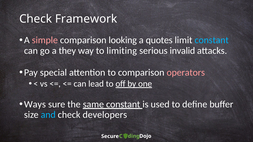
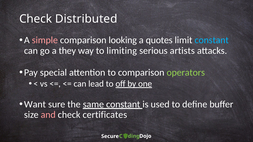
Framework: Framework -> Distributed (86, 19)
invalid: invalid -> artists (182, 51)
operators colour: pink -> light green (186, 73)
Ways: Ways -> Want (35, 104)
and colour: light blue -> pink (48, 115)
developers: developers -> certificates (105, 115)
